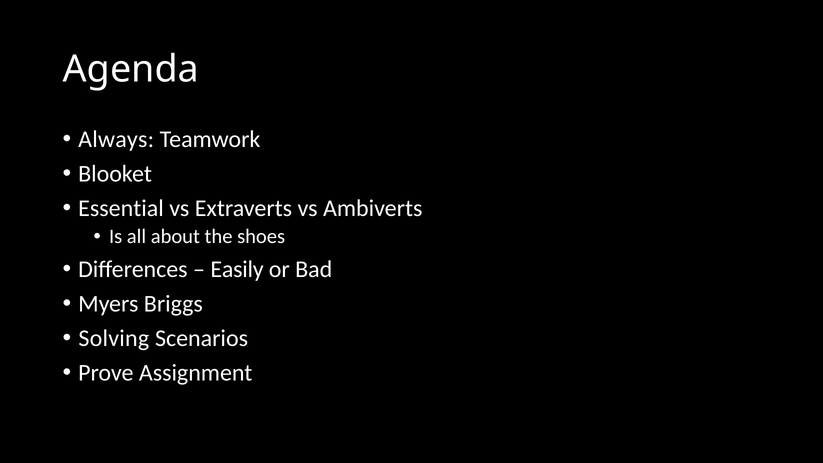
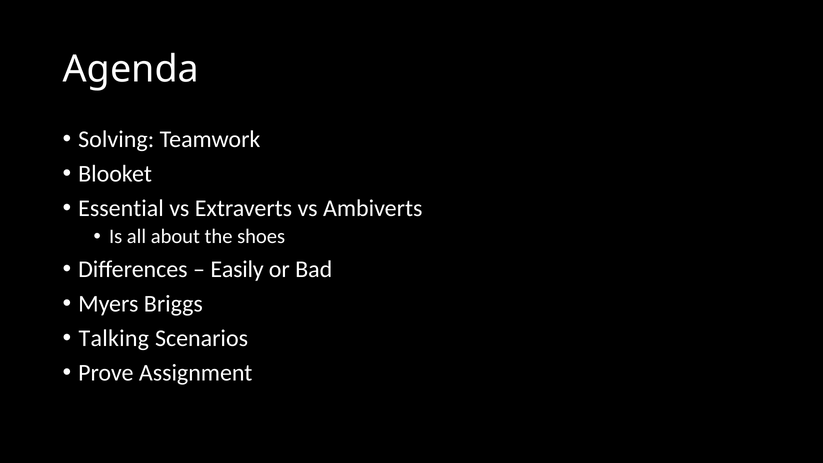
Always: Always -> Solving (116, 139)
Solving: Solving -> Talking (114, 338)
